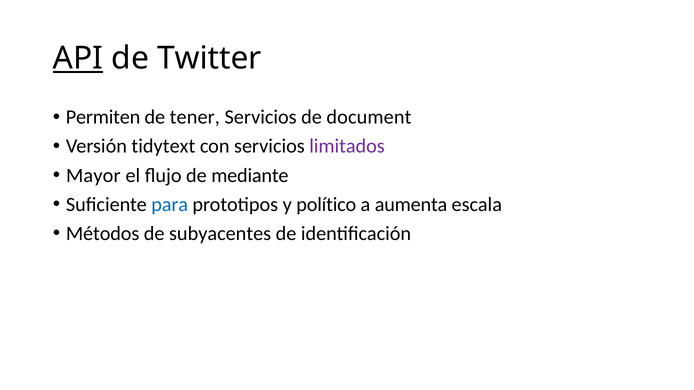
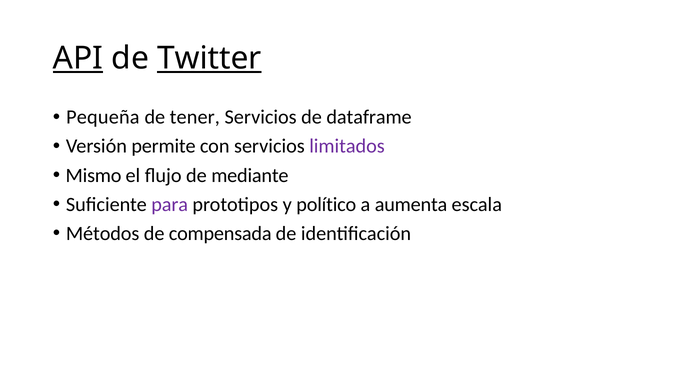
Twitter underline: none -> present (209, 58)
Permiten: Permiten -> Pequeña (103, 117)
document: document -> dataframe (369, 117)
tidytext: tidytext -> permite (164, 146)
Mayor: Mayor -> Mismo (94, 176)
para colour: blue -> purple (170, 205)
subyacentes: subyacentes -> compensada (220, 234)
